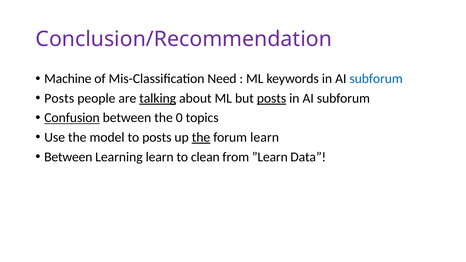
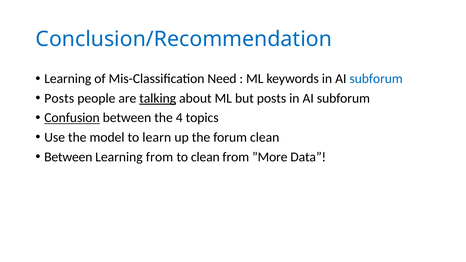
Conclusion/Recommendation colour: purple -> blue (184, 39)
Machine: Machine -> Learning (68, 79)
posts underline: present -> none (272, 98)
0: 0 -> 4 (179, 118)
to posts: posts -> learn (157, 137)
the underline: present -> none (201, 137)
forum learn: learn -> clean (265, 137)
Learning learn: learn -> from (160, 157)
”Learn: ”Learn -> ”More (270, 157)
